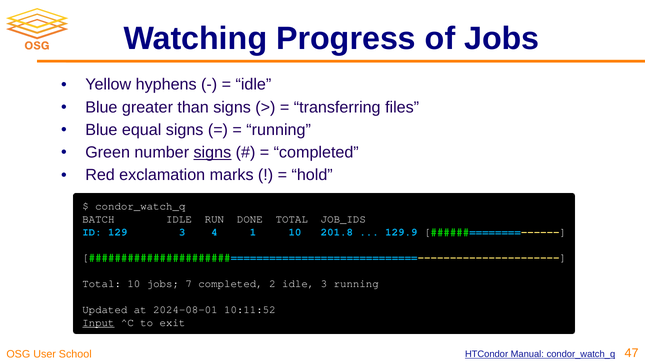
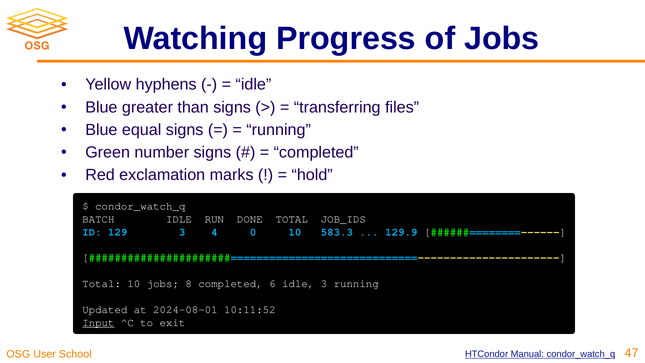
signs underline: present -> none (212, 152)
1: 1 -> 0 (253, 232)
201.8: 201.8 -> 583.3 (337, 232)
7: 7 -> 8 (189, 284)
2: 2 -> 6 (272, 284)
